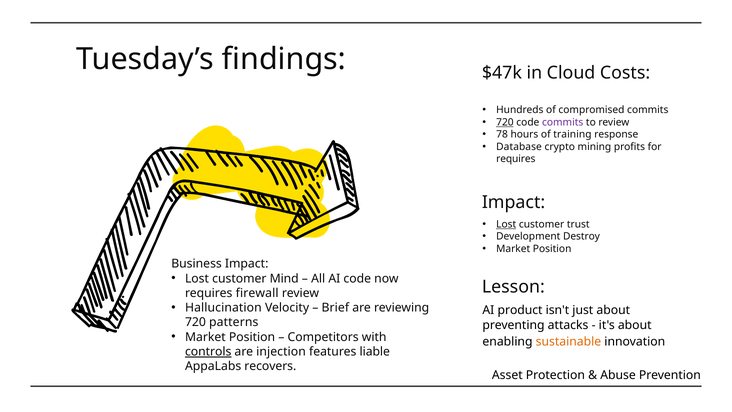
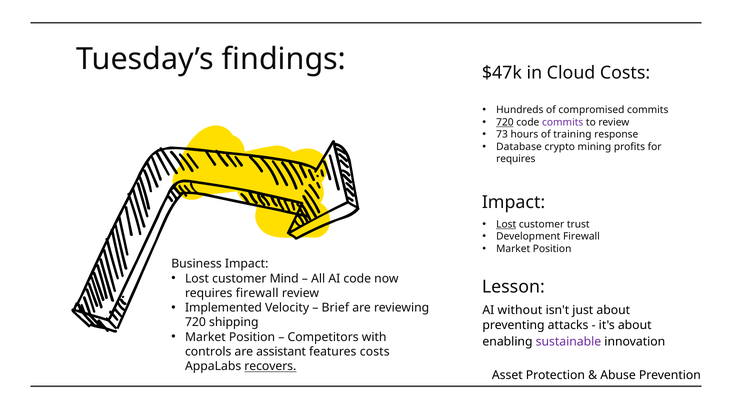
78: 78 -> 73 (502, 134)
Development Destroy: Destroy -> Firewall (581, 236)
Hallucination: Hallucination -> Implemented (223, 308)
product: product -> without (520, 310)
patterns: patterns -> shipping (234, 322)
sustainable colour: orange -> purple (568, 341)
controls underline: present -> none (208, 352)
injection: injection -> assistant (281, 352)
features liable: liable -> costs (375, 352)
recovers underline: none -> present (270, 366)
